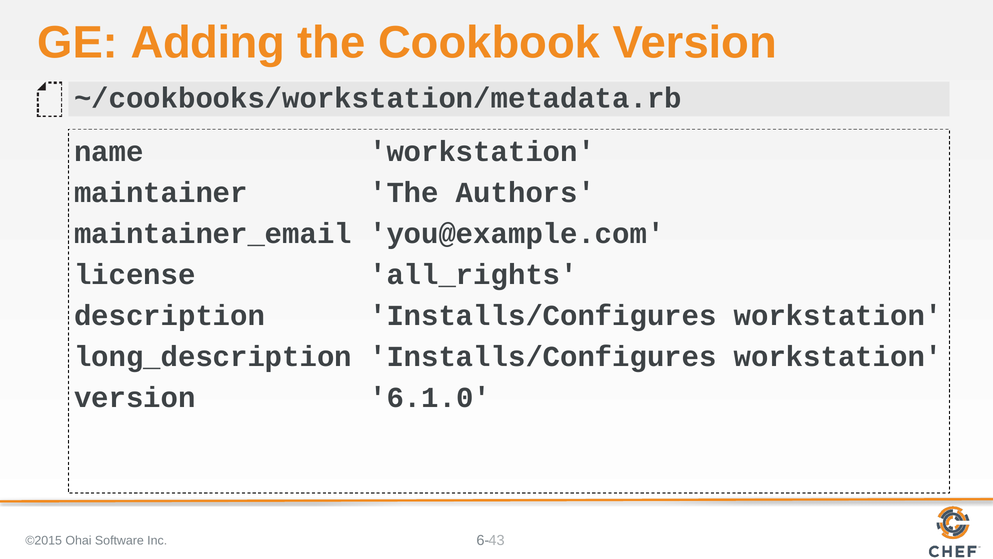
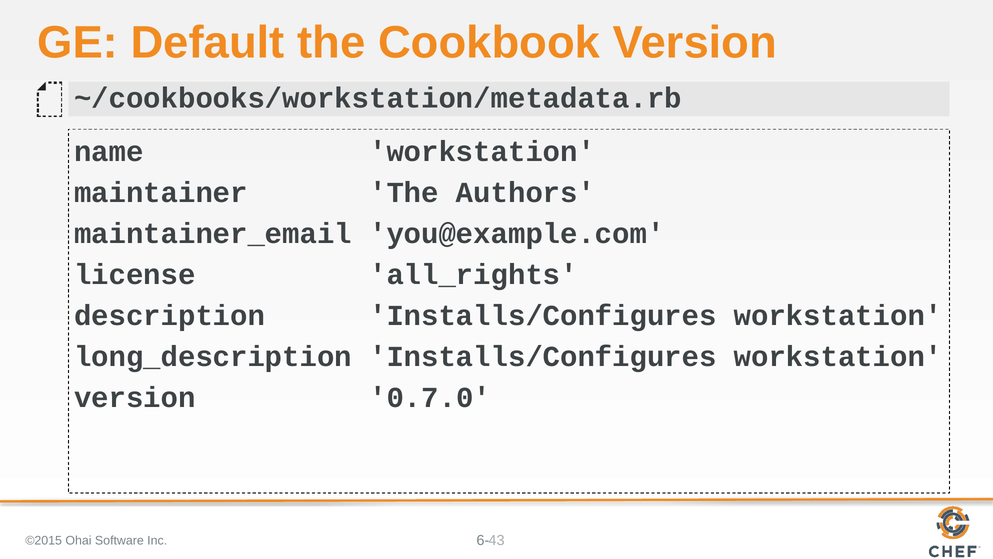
Adding: Adding -> Default (208, 43)
6.1.0: 6.1.0 -> 0.7.0 (430, 397)
